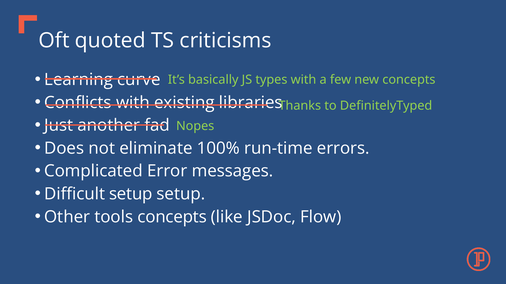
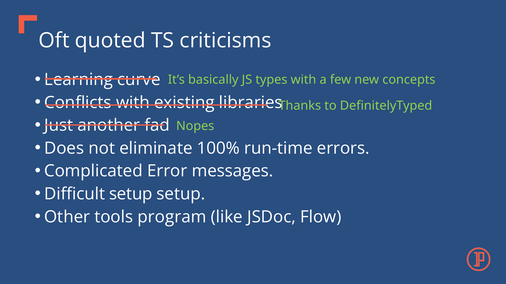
tools concepts: concepts -> program (172, 217)
